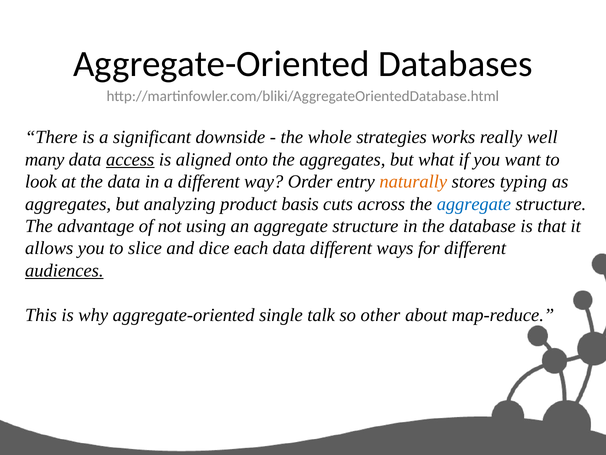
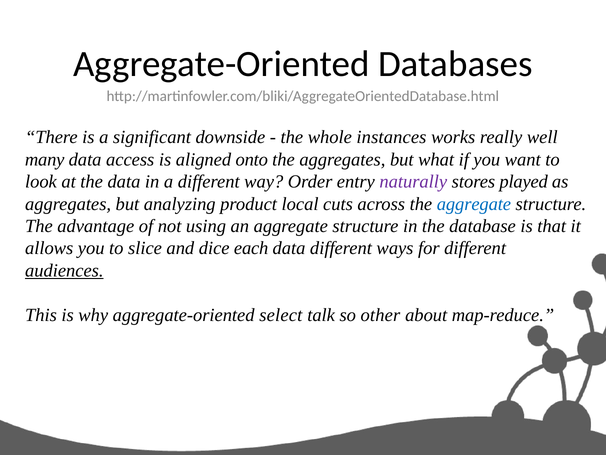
strategies: strategies -> instances (391, 137)
access underline: present -> none (130, 159)
naturally colour: orange -> purple (413, 181)
typing: typing -> played (524, 181)
basis: basis -> local (300, 204)
single: single -> select (281, 315)
